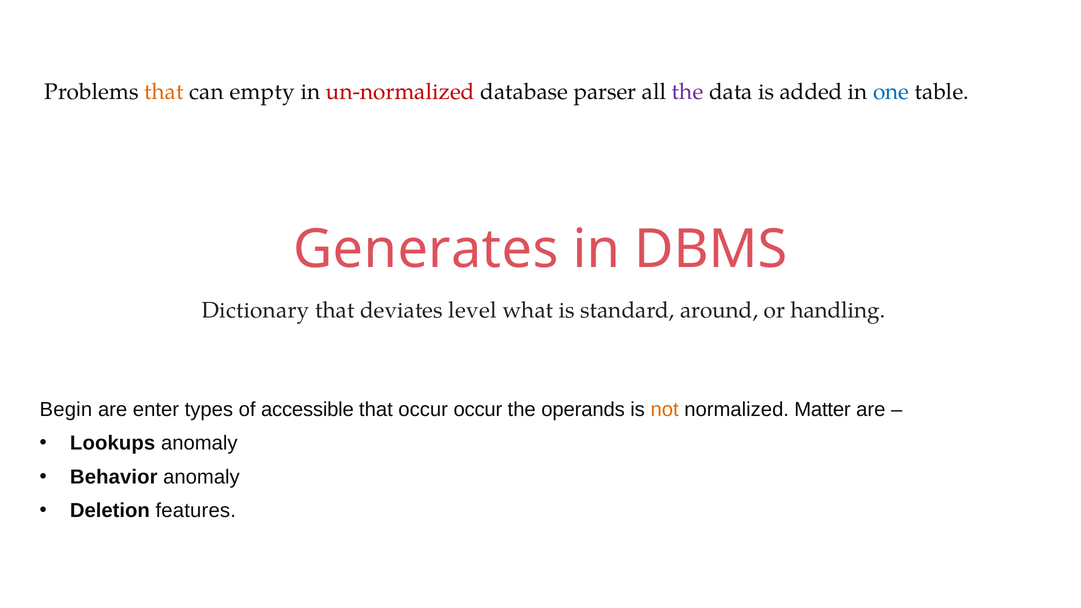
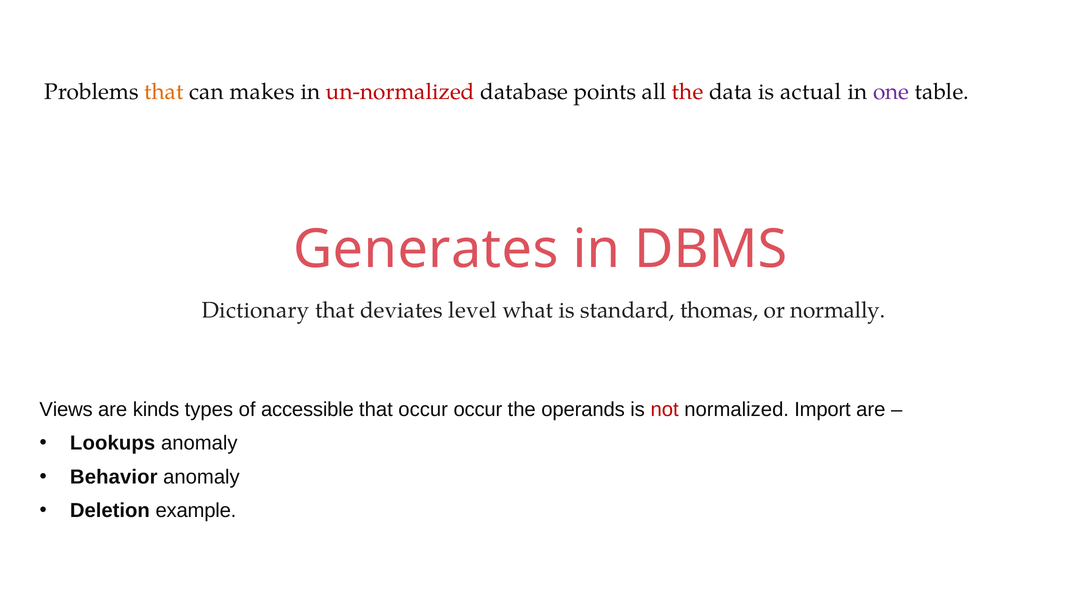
empty: empty -> makes (262, 92)
parser: parser -> points (605, 92)
the colour: purple -> red (688, 92)
added: added -> actual (811, 92)
one colour: blue -> purple (891, 92)
around: around -> thomas (719, 310)
handling: handling -> normally (838, 310)
Begin: Begin -> Views (66, 409)
enter: enter -> kinds (156, 409)
not colour: orange -> red (665, 409)
Matter: Matter -> Import (823, 409)
features: features -> example (196, 511)
